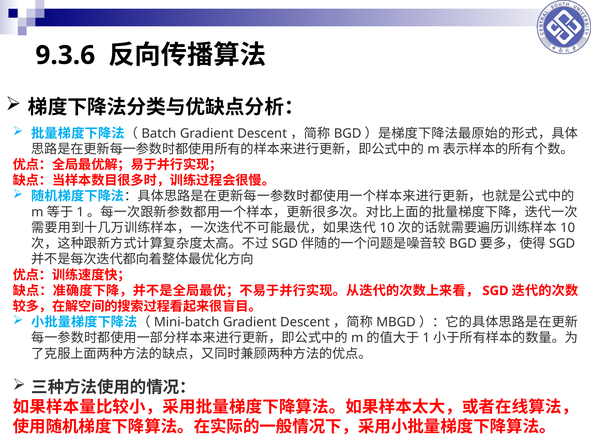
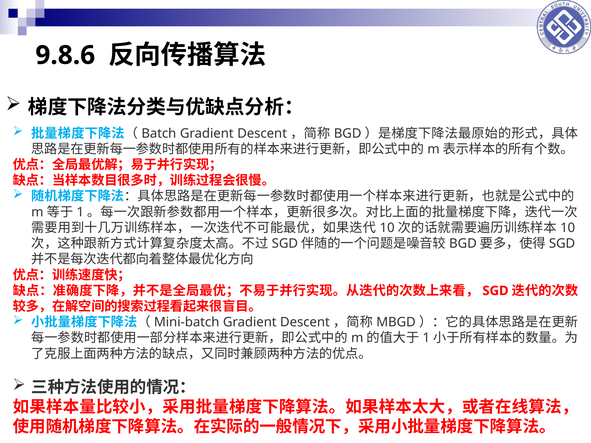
9.3.6: 9.3.6 -> 9.8.6 (65, 55)
